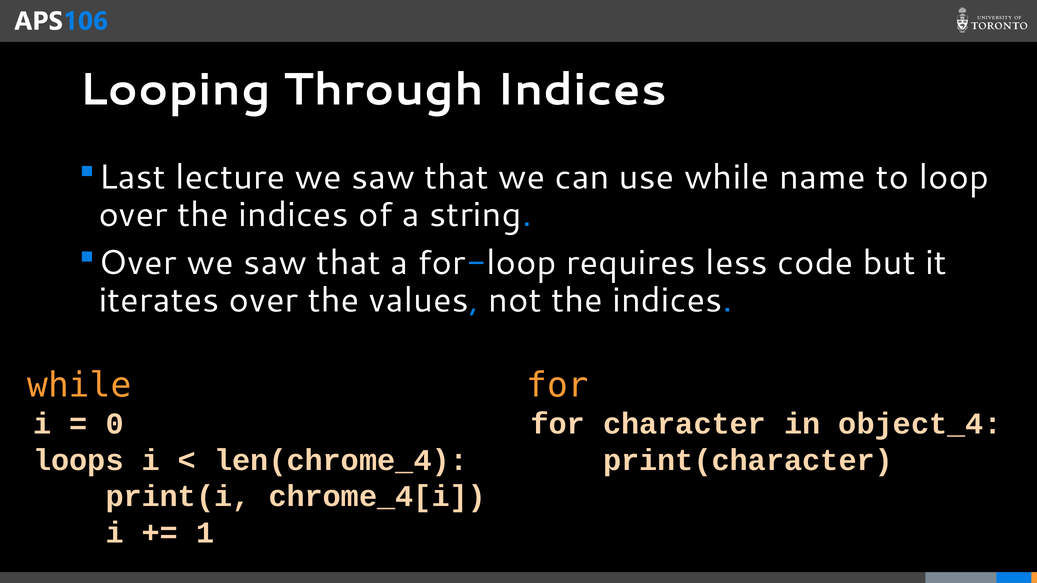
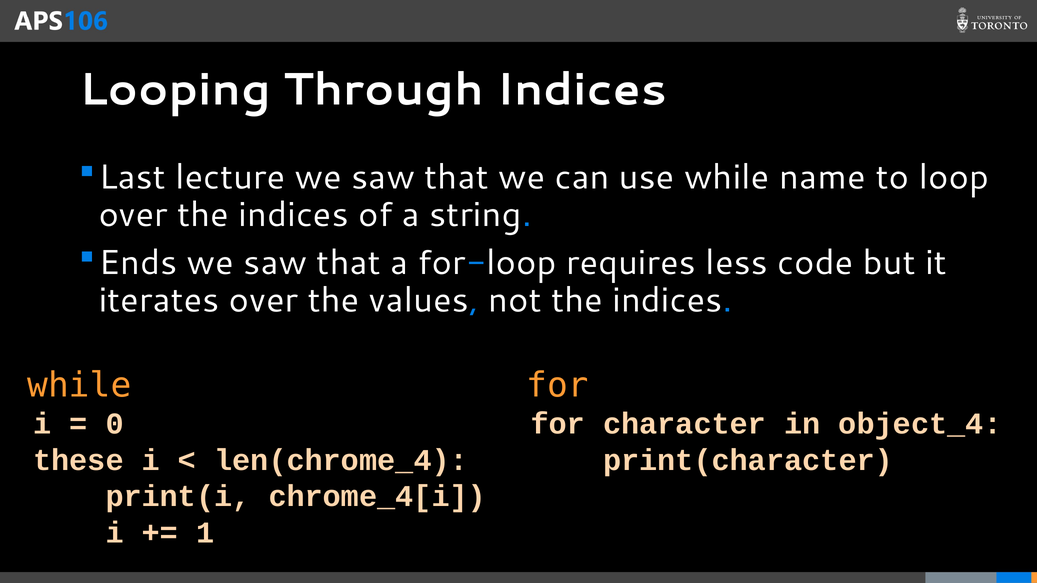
Over: Over -> Ends (138, 263)
loops: loops -> these (78, 460)
